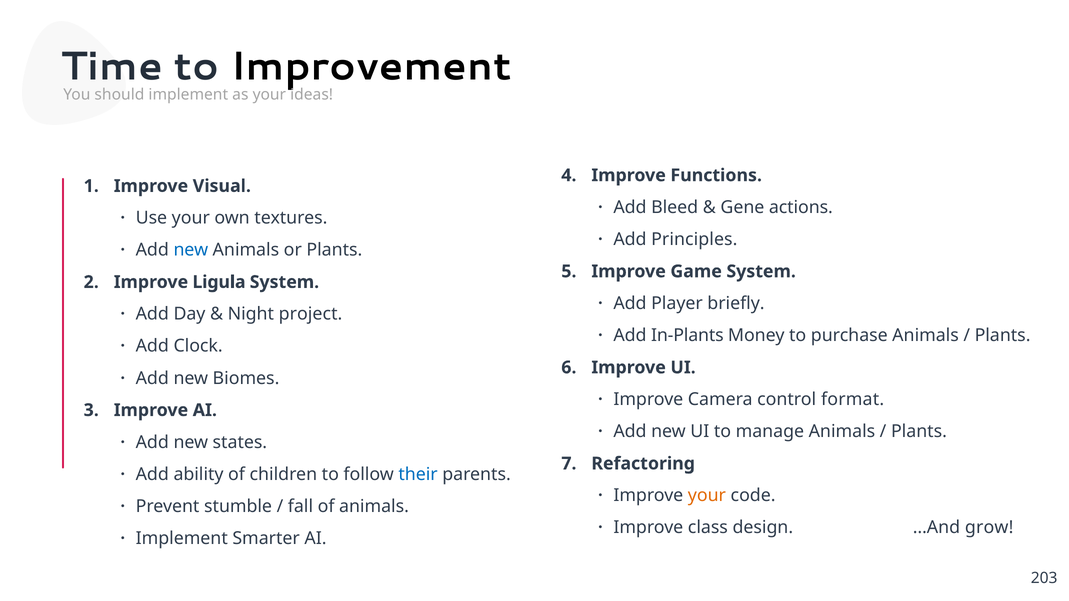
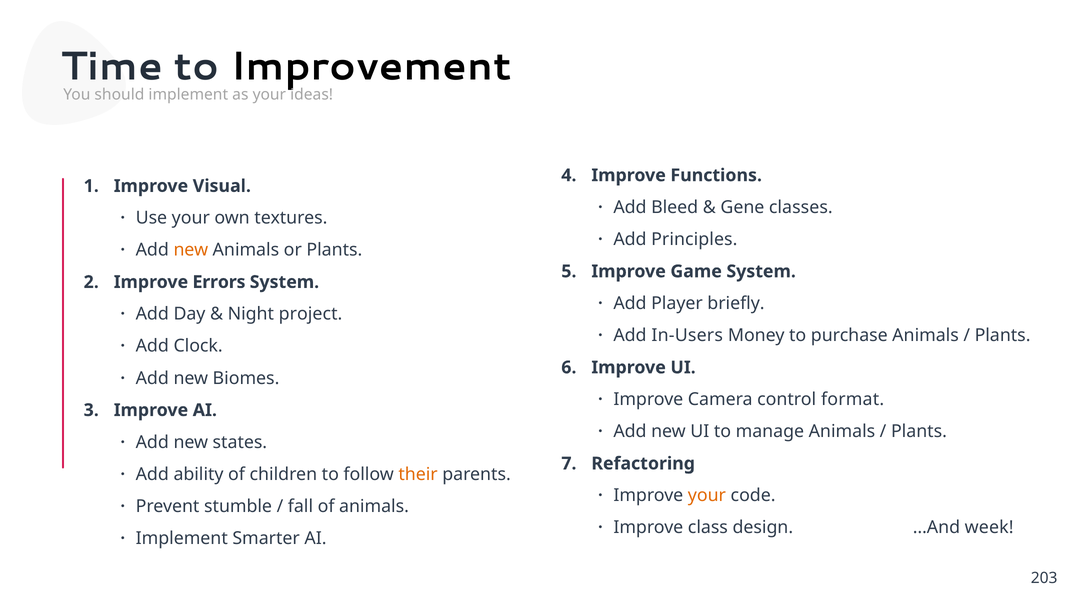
actions: actions -> classes (801, 207)
new colour: blue -> orange (191, 250)
Ligula: Ligula -> Errors (219, 282)
In-Plants: In-Plants -> In-Users (687, 336)
their colour: blue -> orange (418, 474)
grow: grow -> week (989, 528)
